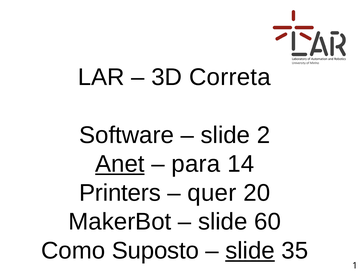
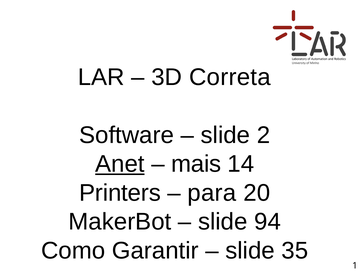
para: para -> mais (196, 164)
quer: quer -> para (212, 193)
60: 60 -> 94 (268, 222)
Suposto: Suposto -> Garantir (155, 250)
slide underline: present -> none (250, 250)
